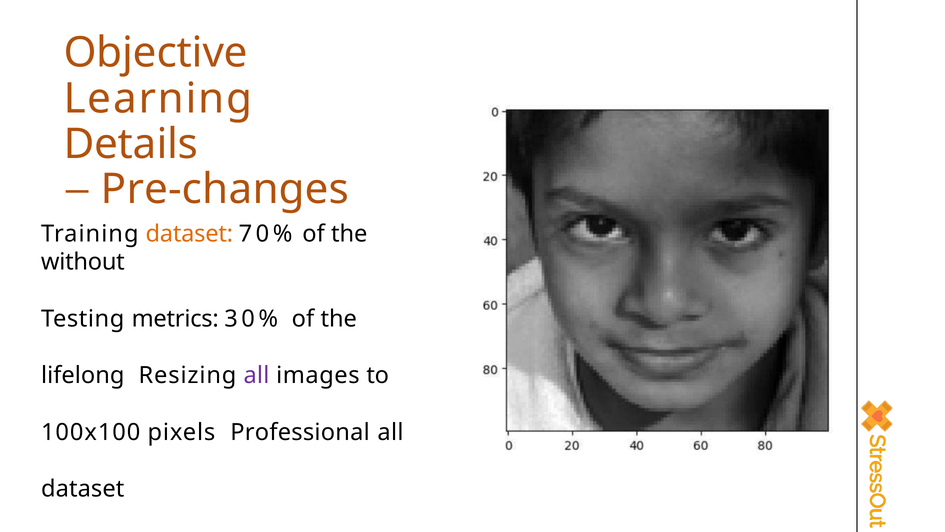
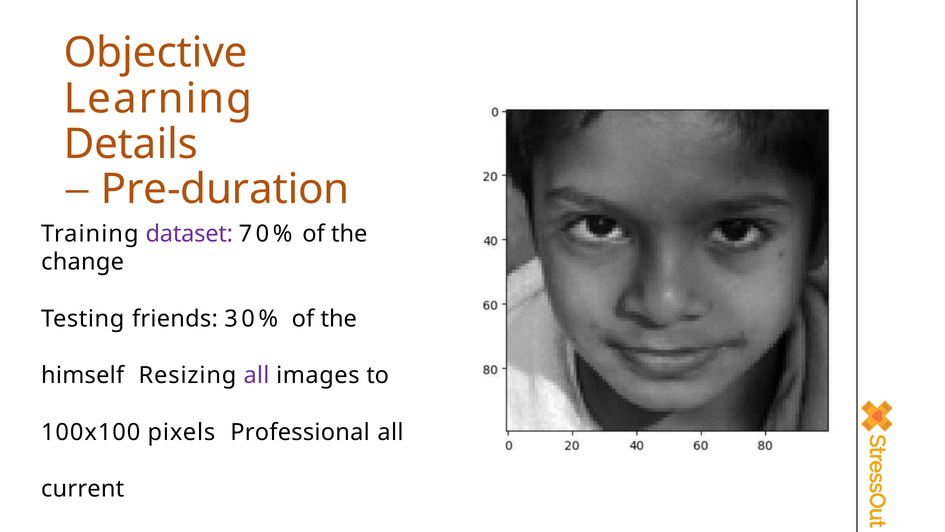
Pre-changes: Pre-changes -> Pre-duration (225, 189)
dataset colour: orange -> purple (189, 234)
without: without -> change (83, 262)
metrics: metrics -> friends (175, 319)
lifelong: lifelong -> himself (83, 375)
dataset: dataset -> current (83, 489)
